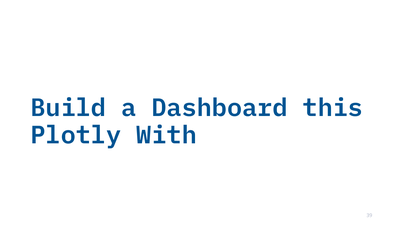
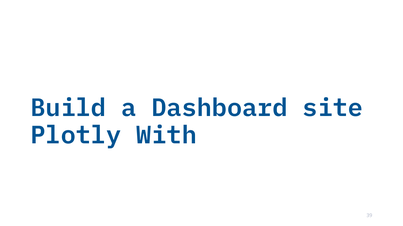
this: this -> site (333, 108)
